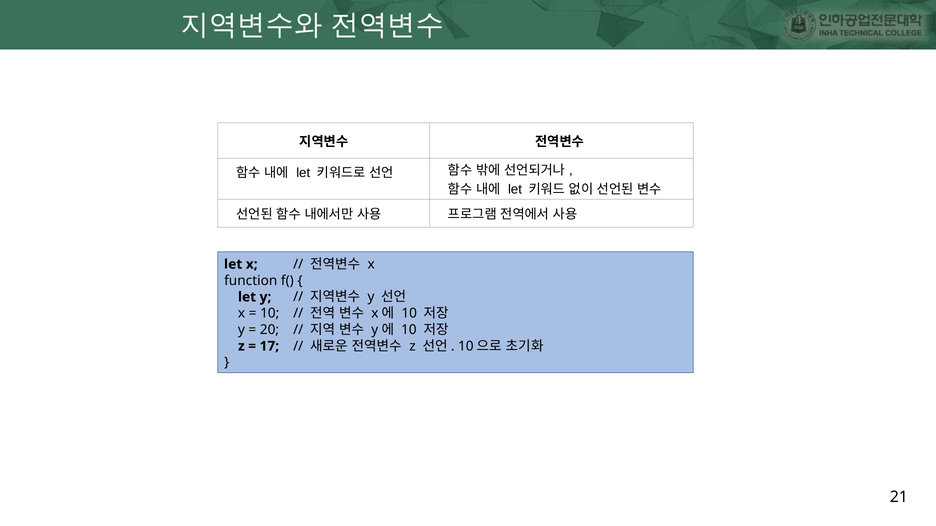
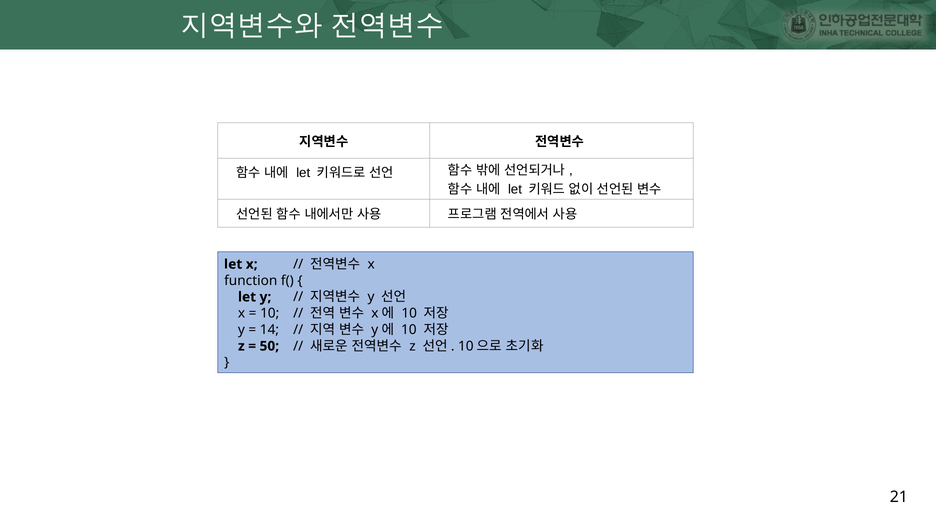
20: 20 -> 14 (269, 330)
17: 17 -> 50 (269, 346)
